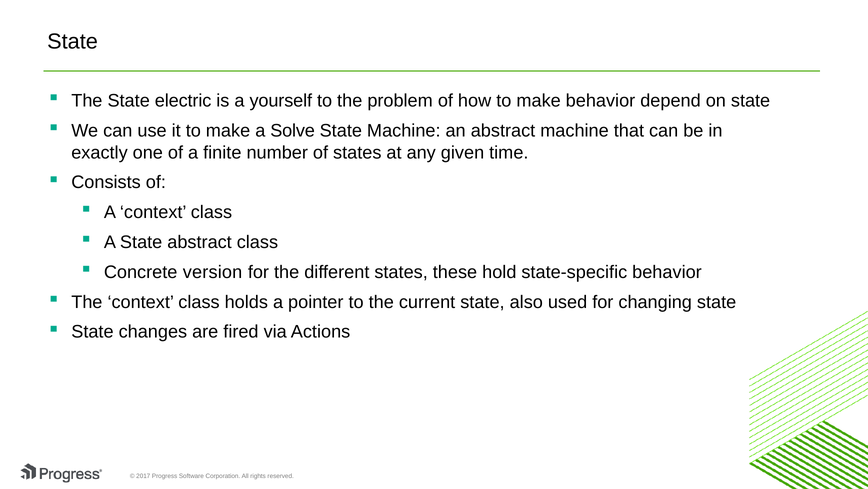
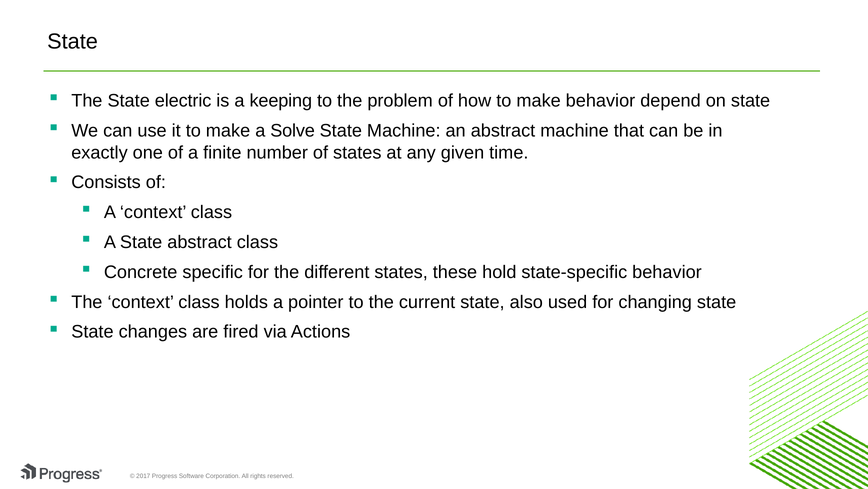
yourself: yourself -> keeping (281, 101)
version: version -> specific (213, 272)
